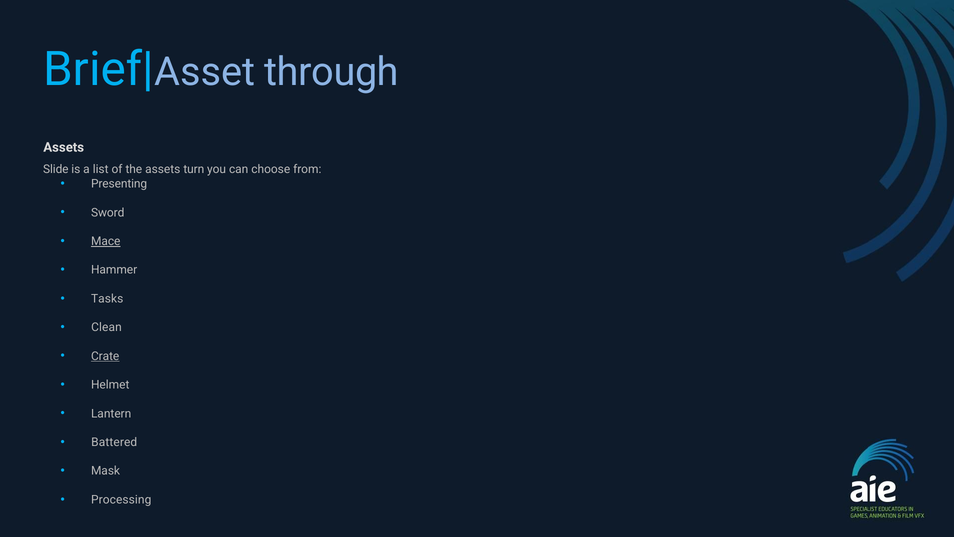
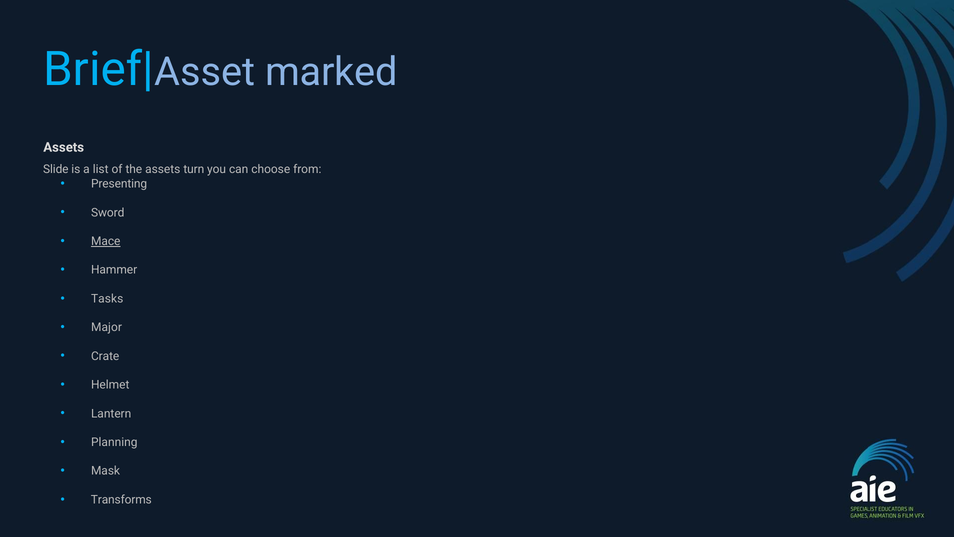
through: through -> marked (331, 72)
Clean: Clean -> Major (106, 327)
Crate underline: present -> none (105, 356)
Battered: Battered -> Planning (114, 442)
Processing: Processing -> Transforms (121, 499)
